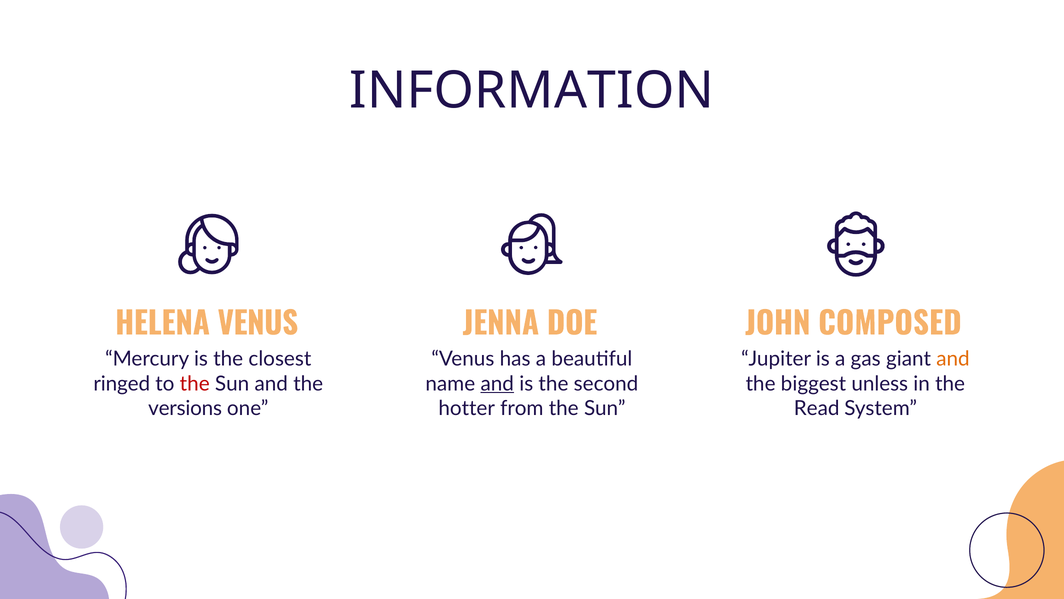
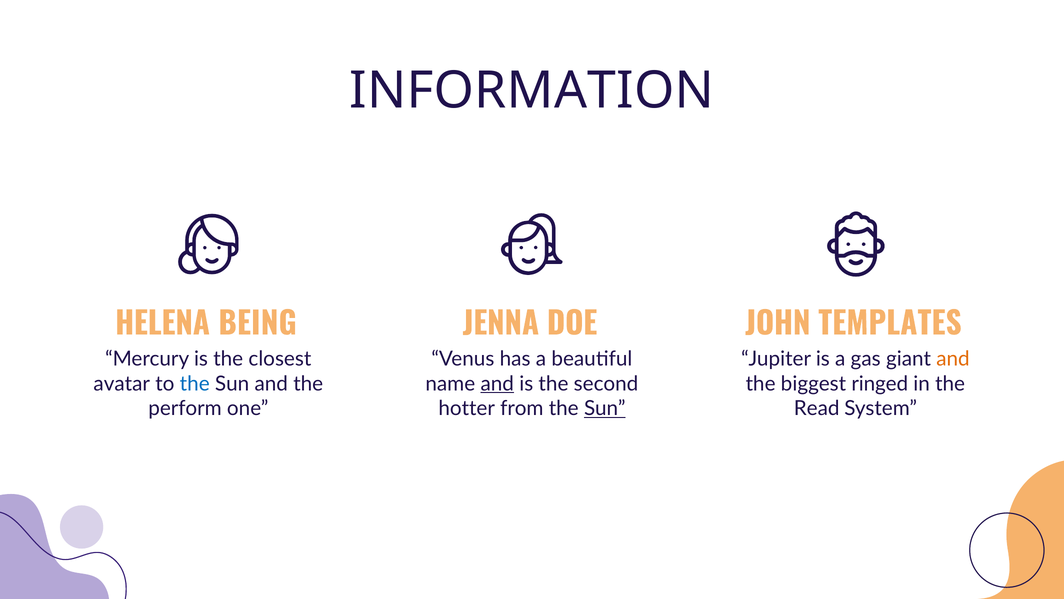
HELENA VENUS: VENUS -> BEING (258, 324)
COMPOSED: COMPOSED -> TEMPLATES (890, 324)
ringed: ringed -> avatar (122, 383)
the colour: red -> blue (195, 383)
unless: unless -> ringed (880, 383)
versions: versions -> perform (185, 408)
Sun underline: none -> present (605, 408)
